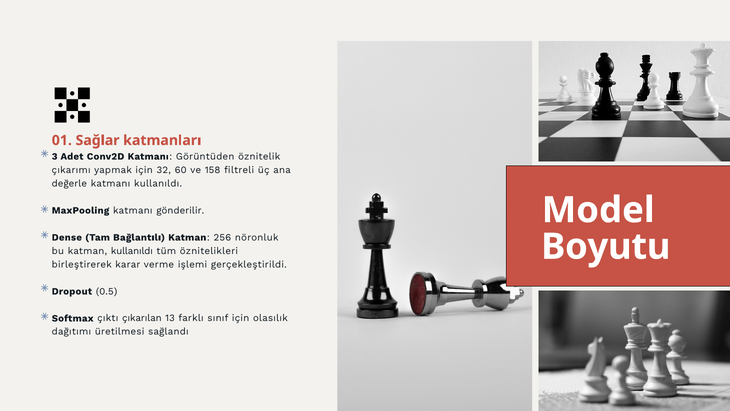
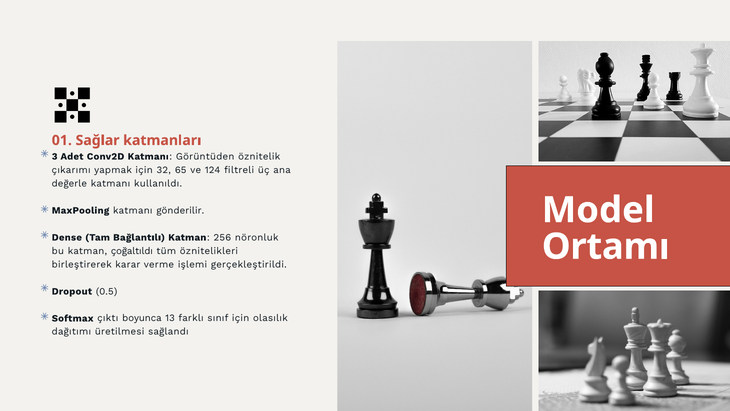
60: 60 -> 65 (181, 170)
158: 158 -> 124 (213, 170)
Boyutu: Boyutu -> Ortamı (606, 246)
katman kullanıldı: kullanıldı -> çoğaltıldı (132, 251)
çıkarılan: çıkarılan -> boyunca (142, 318)
